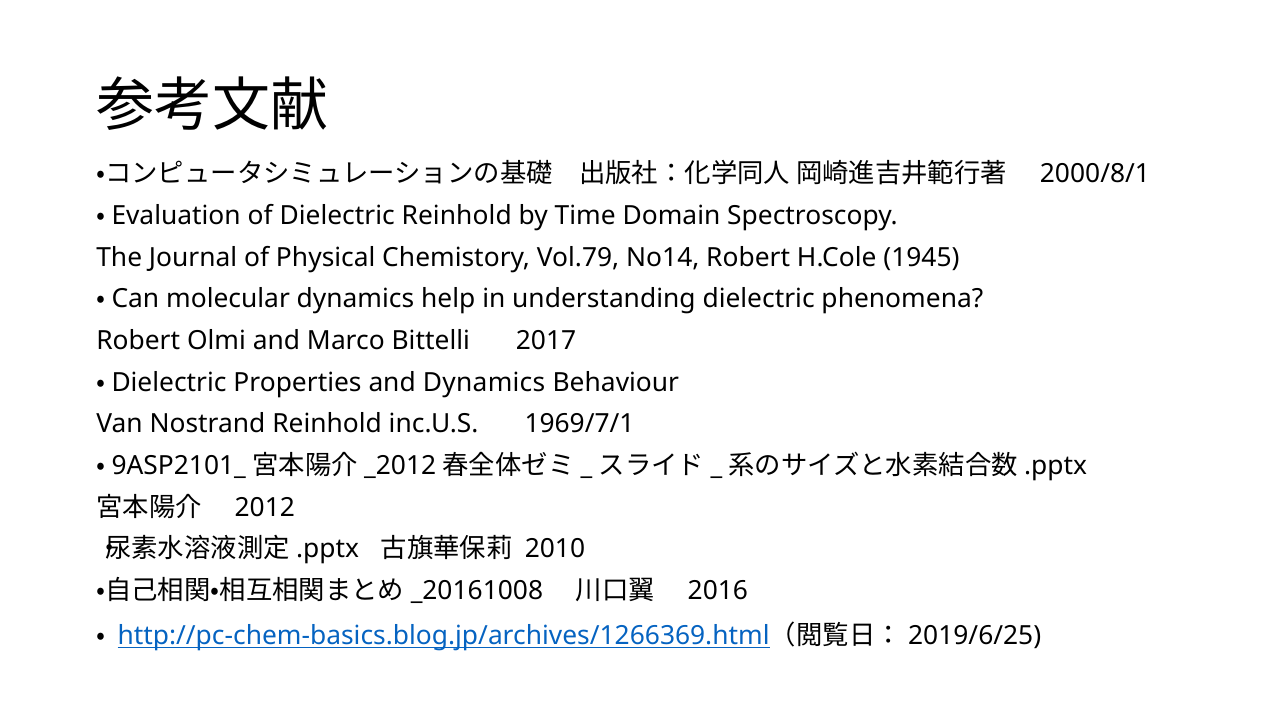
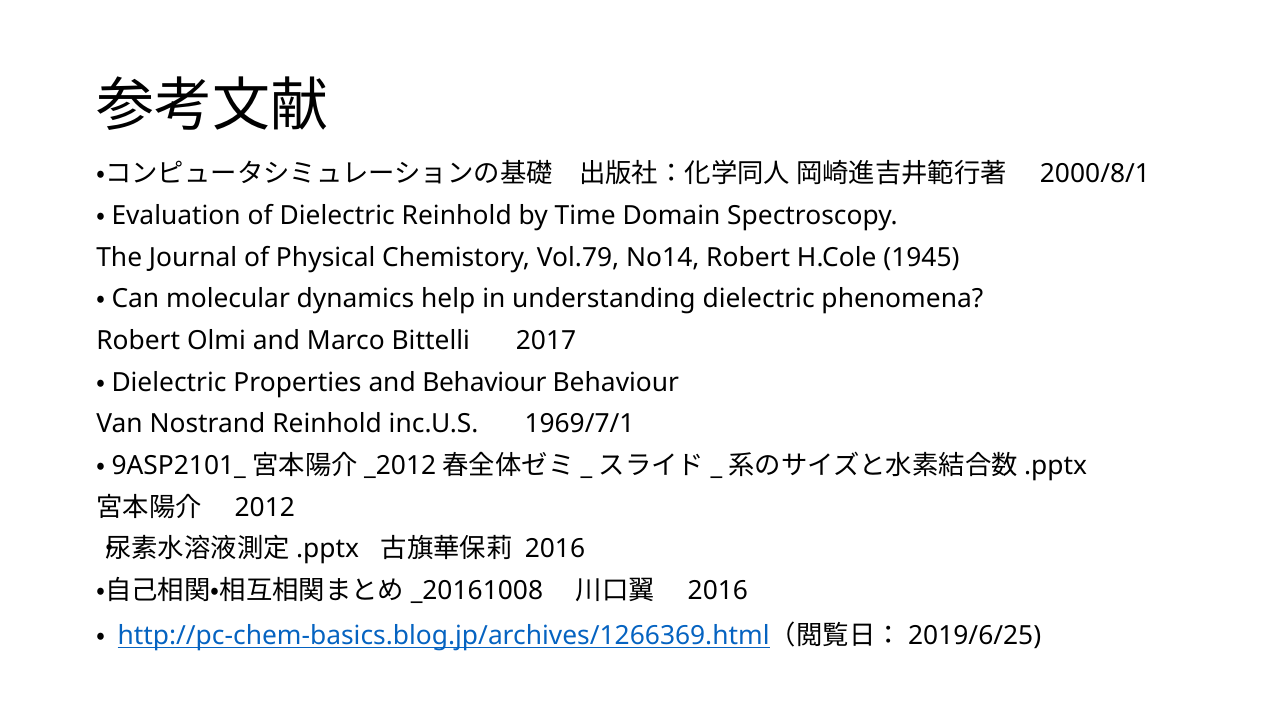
and Dynamics: Dynamics -> Behaviour (484, 382)
2010: 2010 -> 2016 (555, 549)
